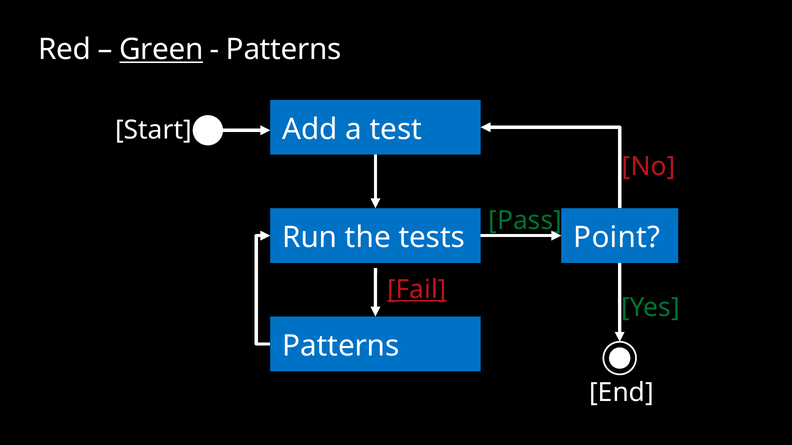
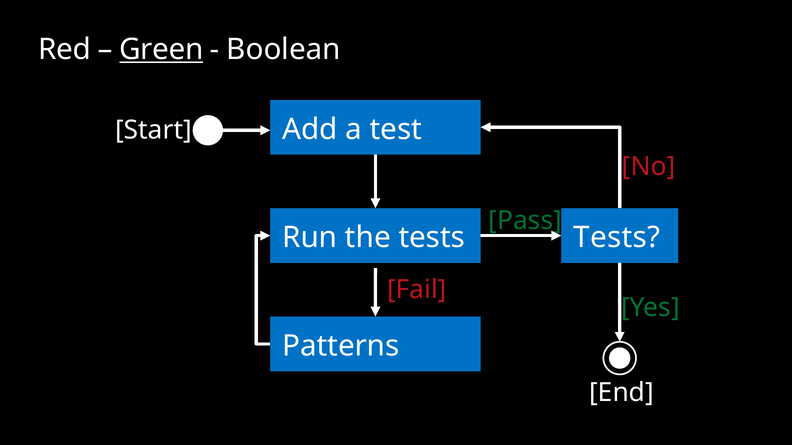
Patterns: Patterns -> Boolean (284, 50)
Point: Point -> Tests (617, 238)
Fail underline: present -> none (417, 290)
